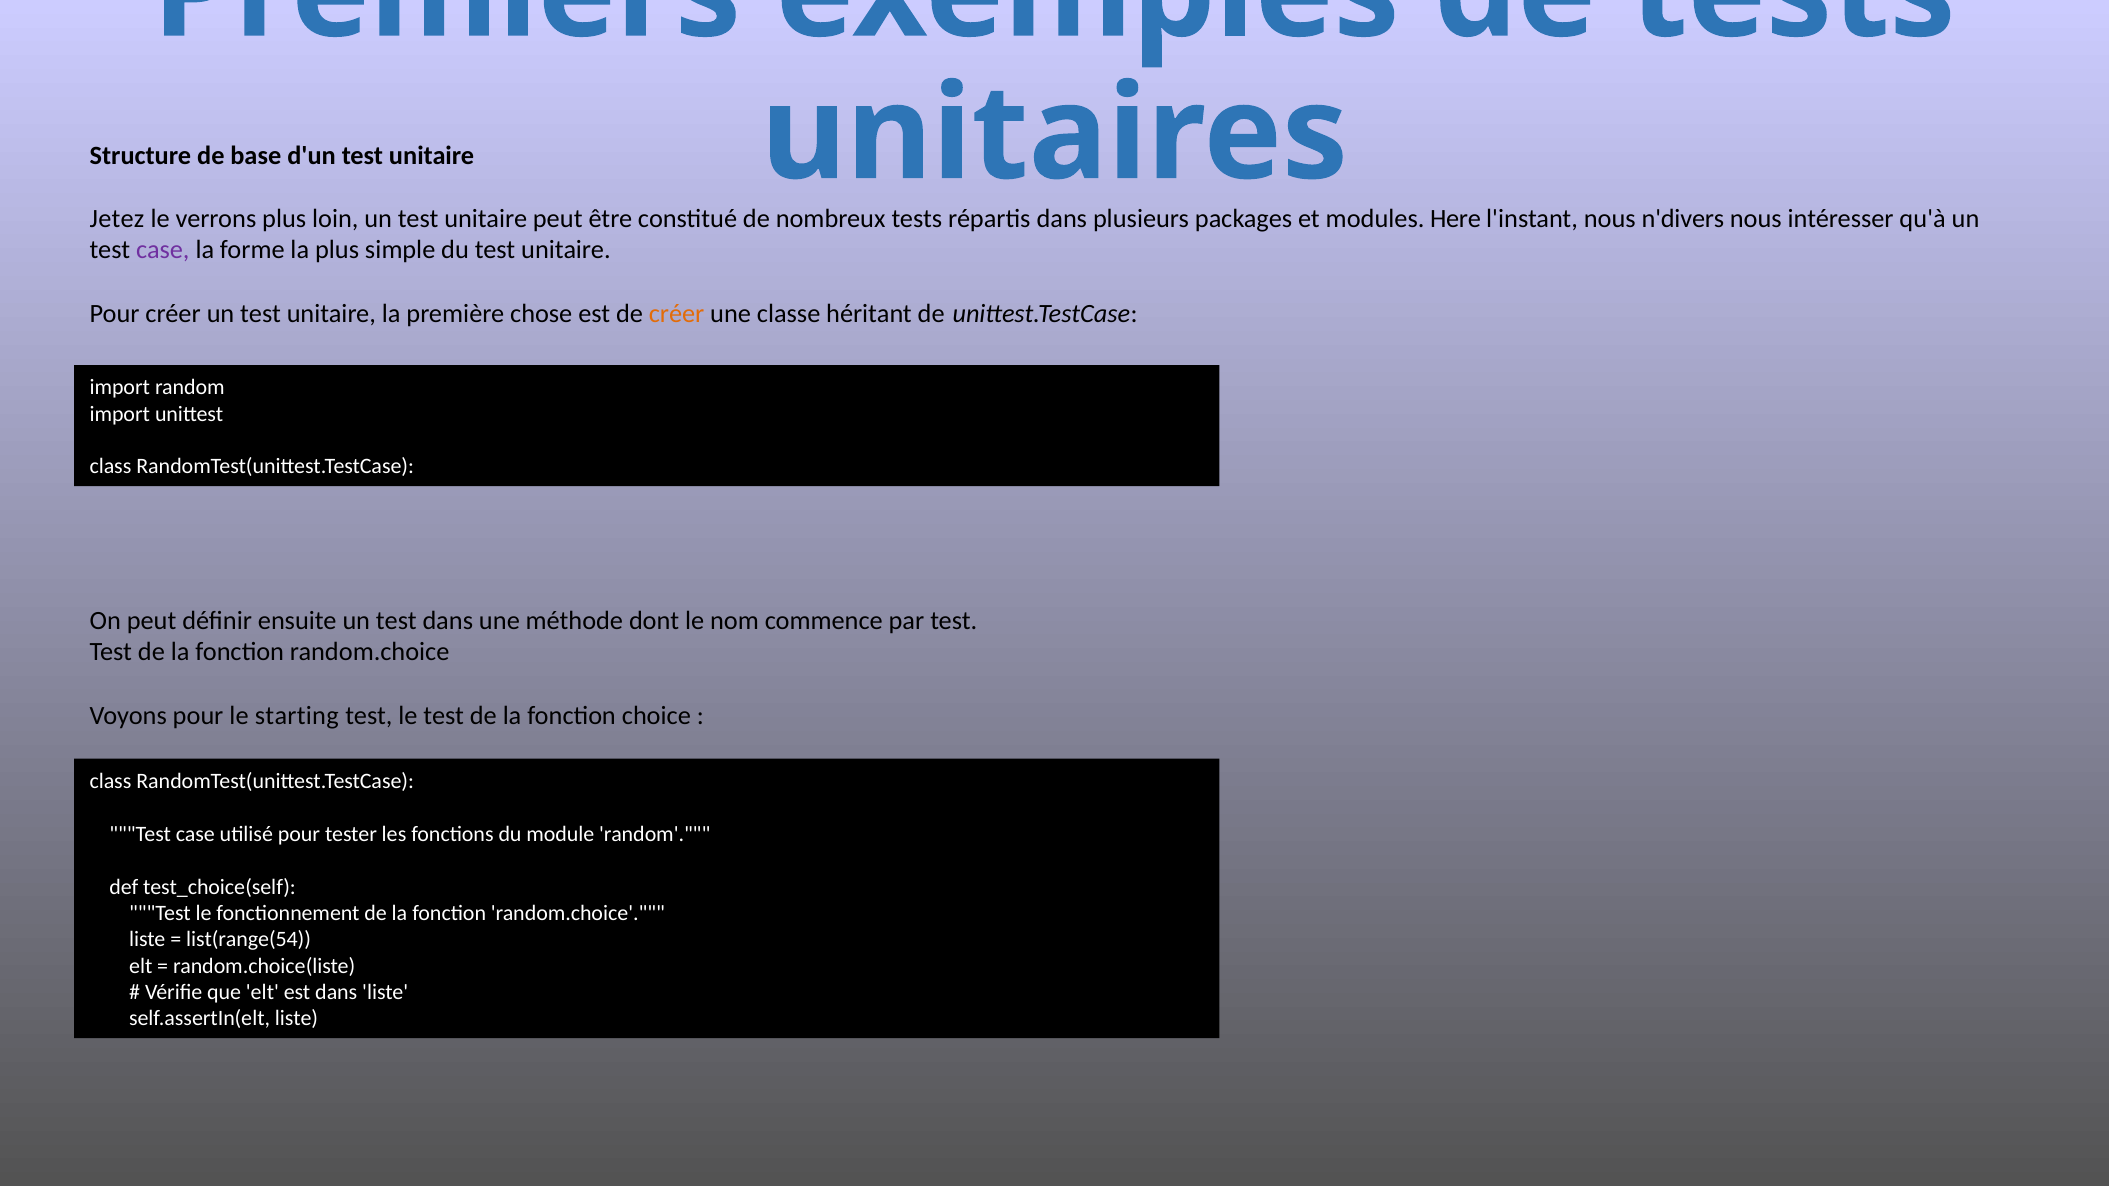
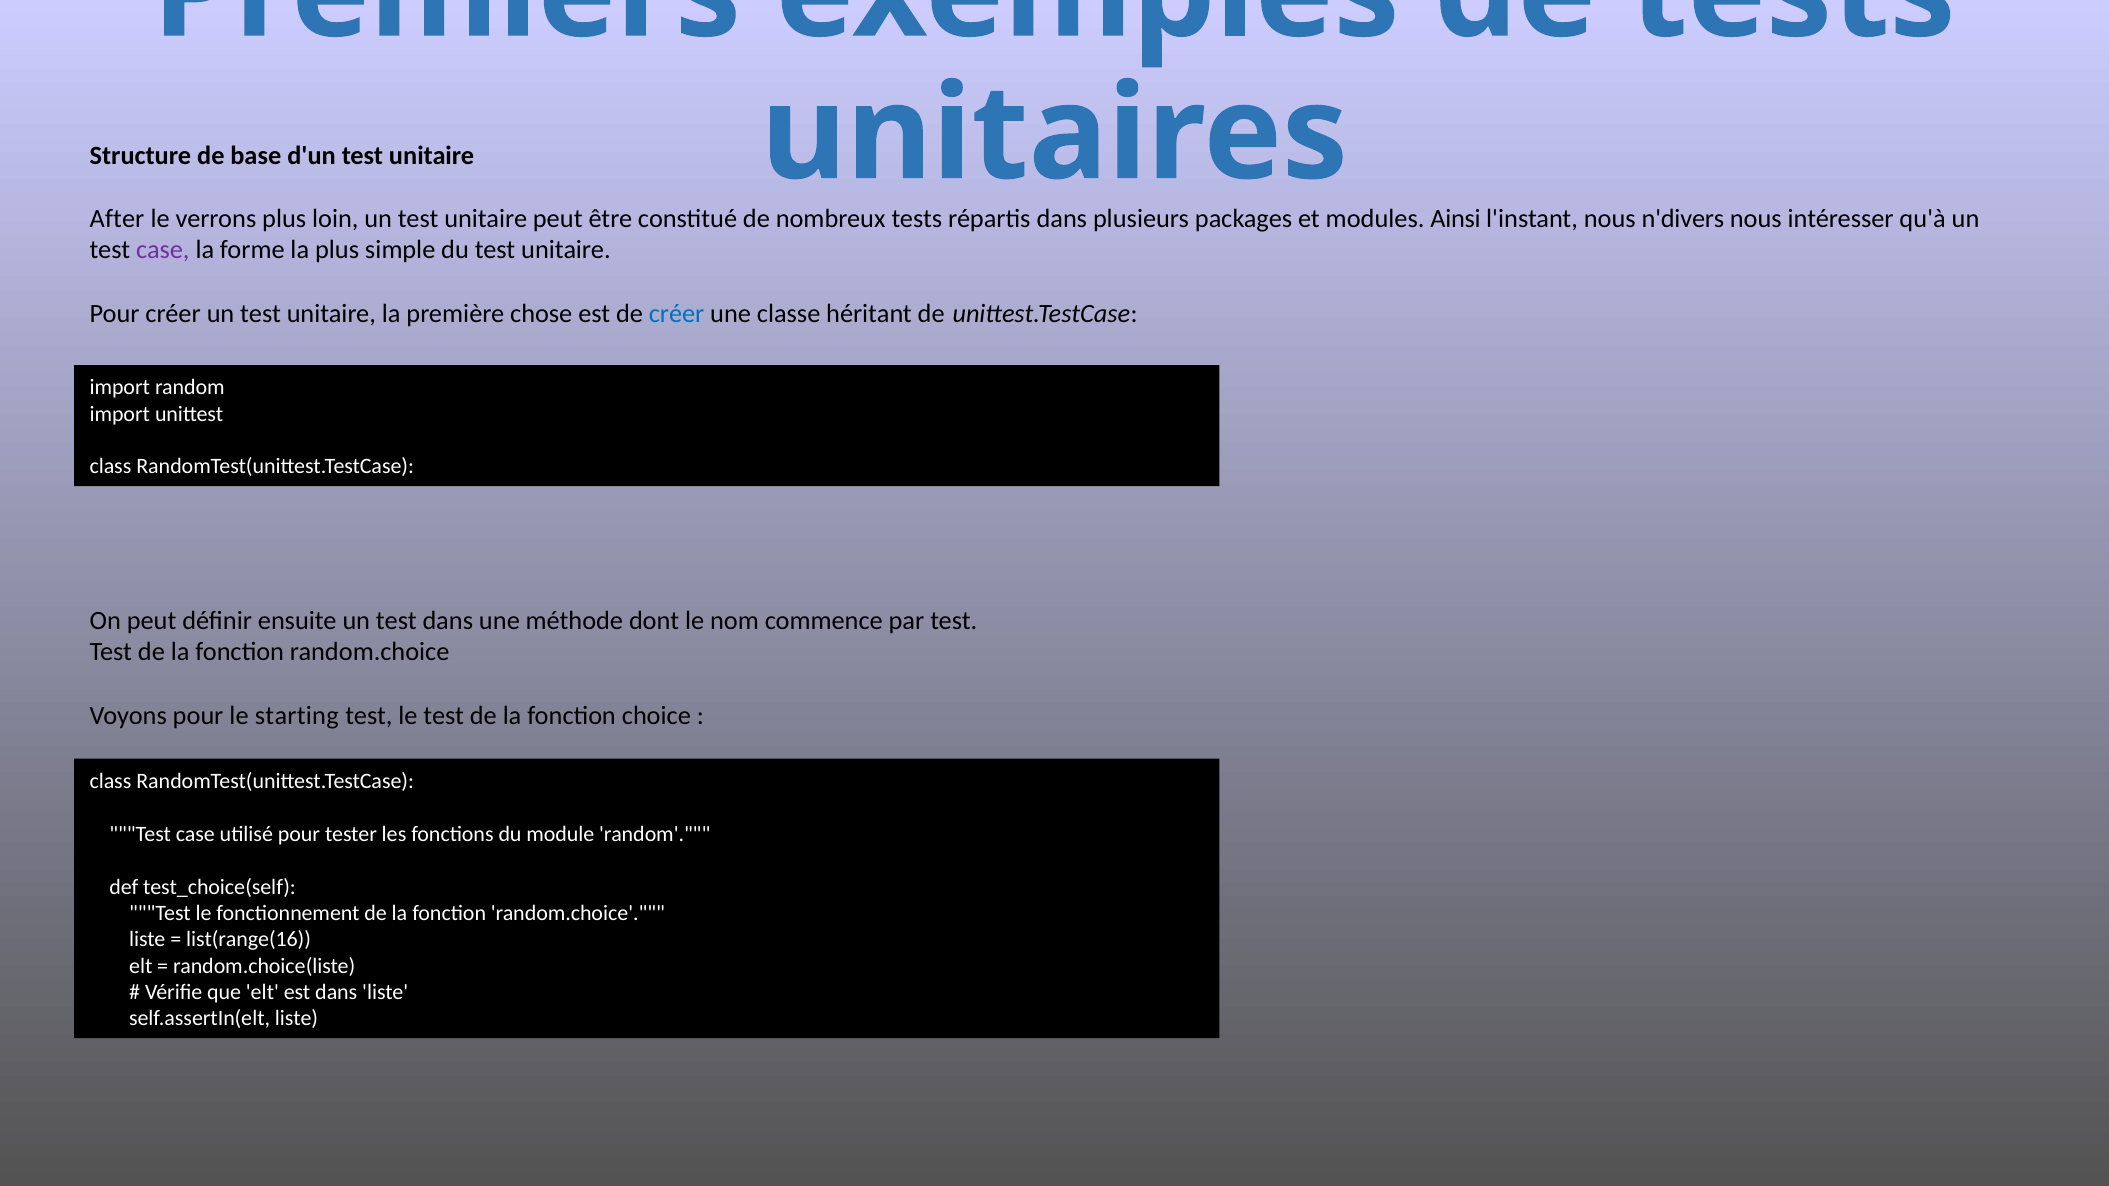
Jetez: Jetez -> After (117, 219)
Here: Here -> Ainsi (1455, 219)
créer colour: orange -> blue (677, 314)
list(range(54: list(range(54 -> list(range(16 (249, 940)
